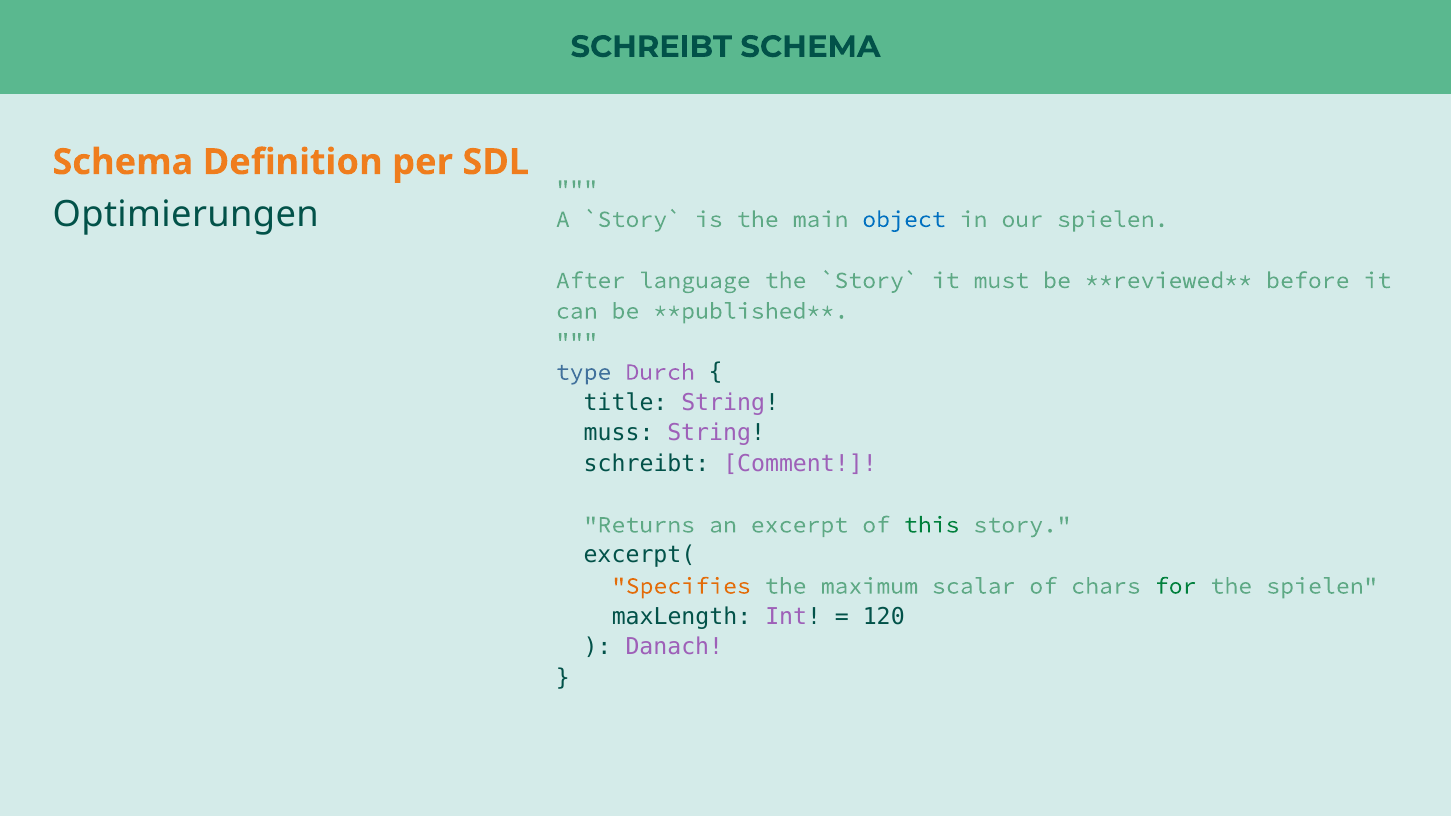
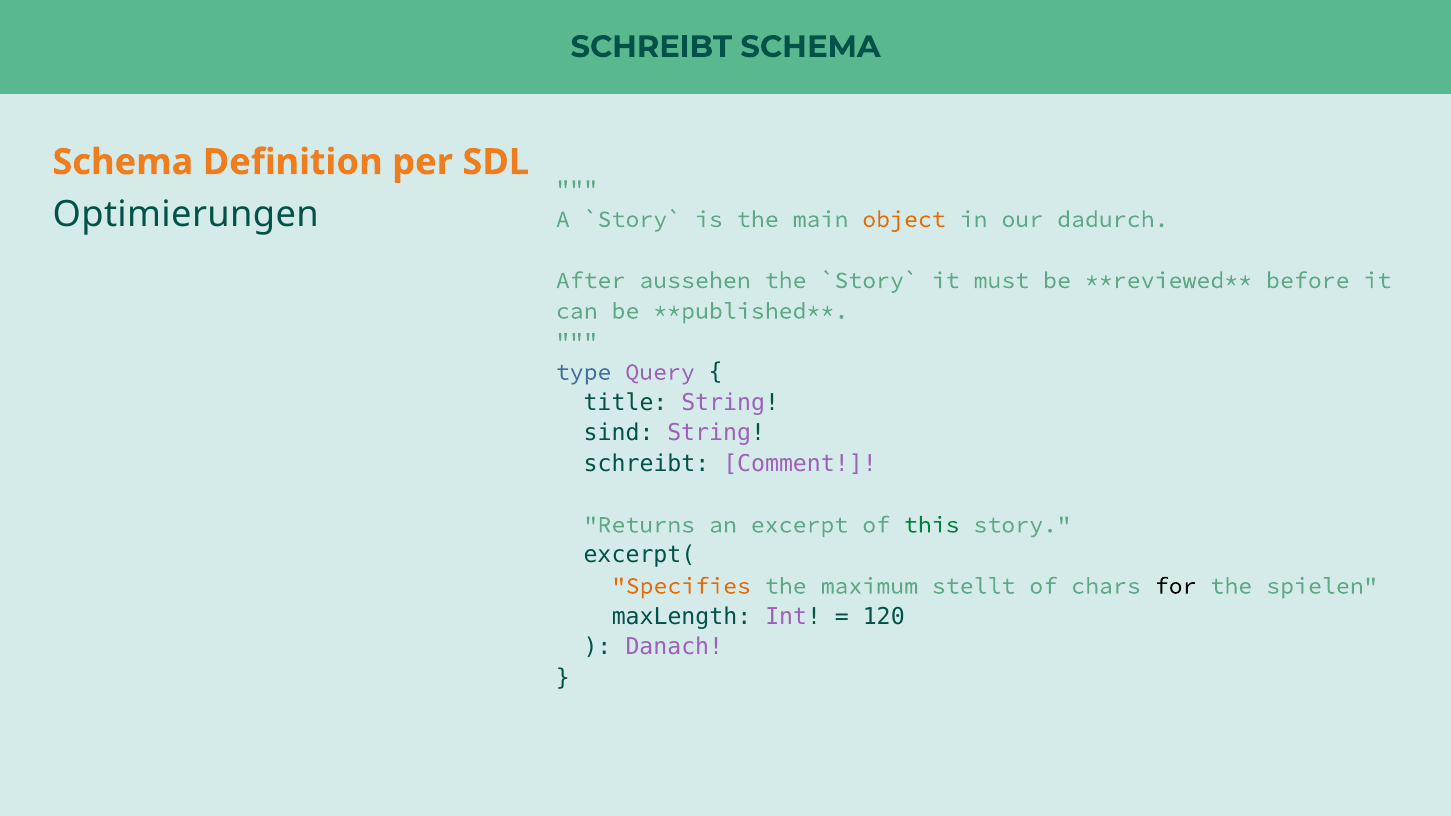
object colour: blue -> orange (904, 219)
our spielen: spielen -> dadurch (1113, 219)
language: language -> aussehen (695, 280)
Durch: Durch -> Query (660, 372)
muss: muss -> sind (619, 433)
scalar: scalar -> stellt (974, 586)
for colour: green -> black (1176, 586)
